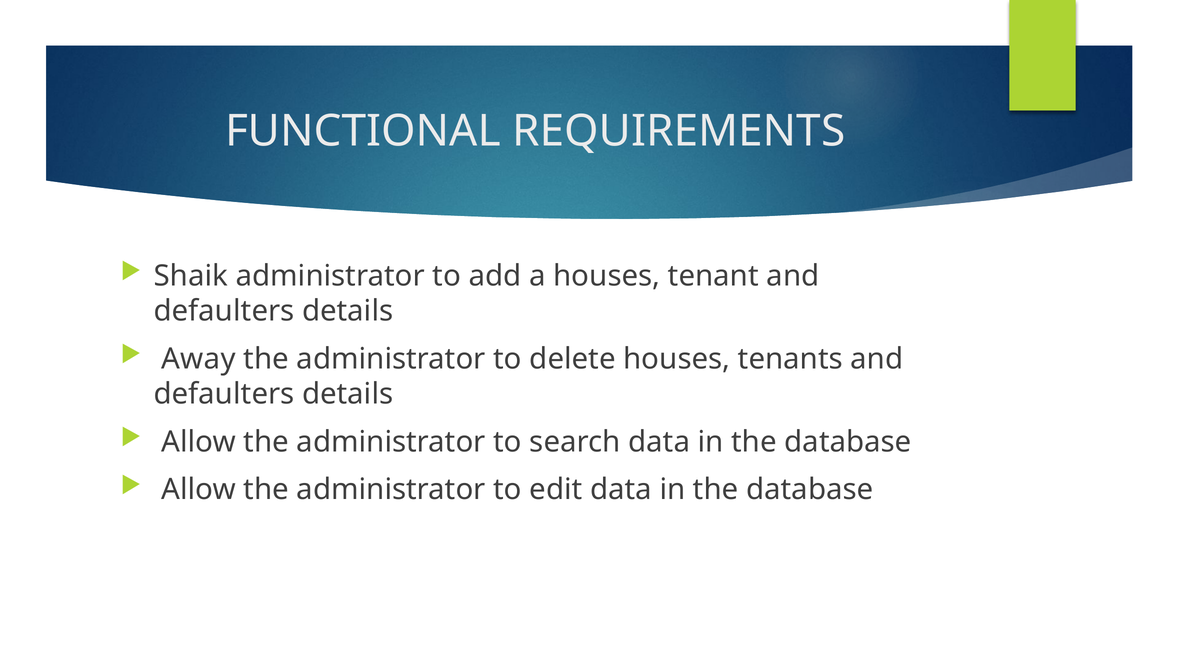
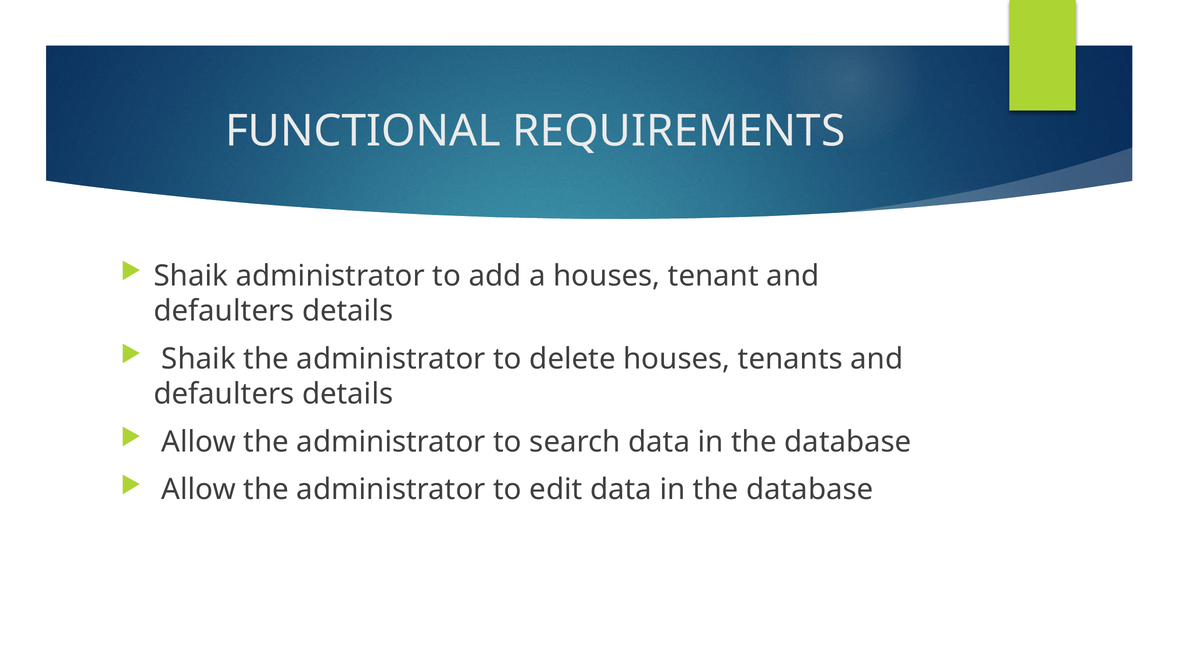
Away: Away -> Shaik (199, 359)
